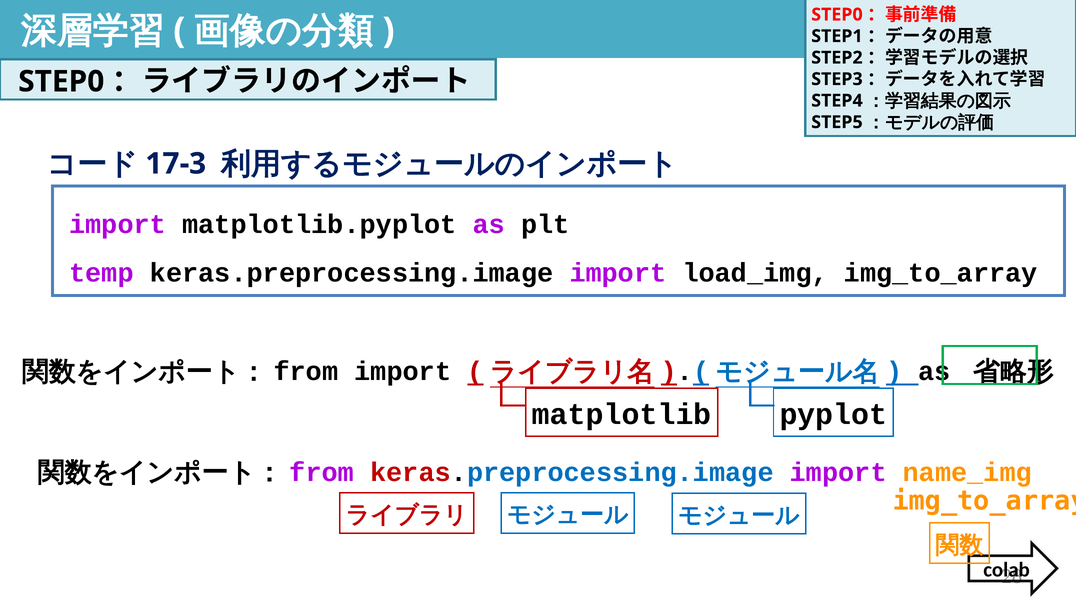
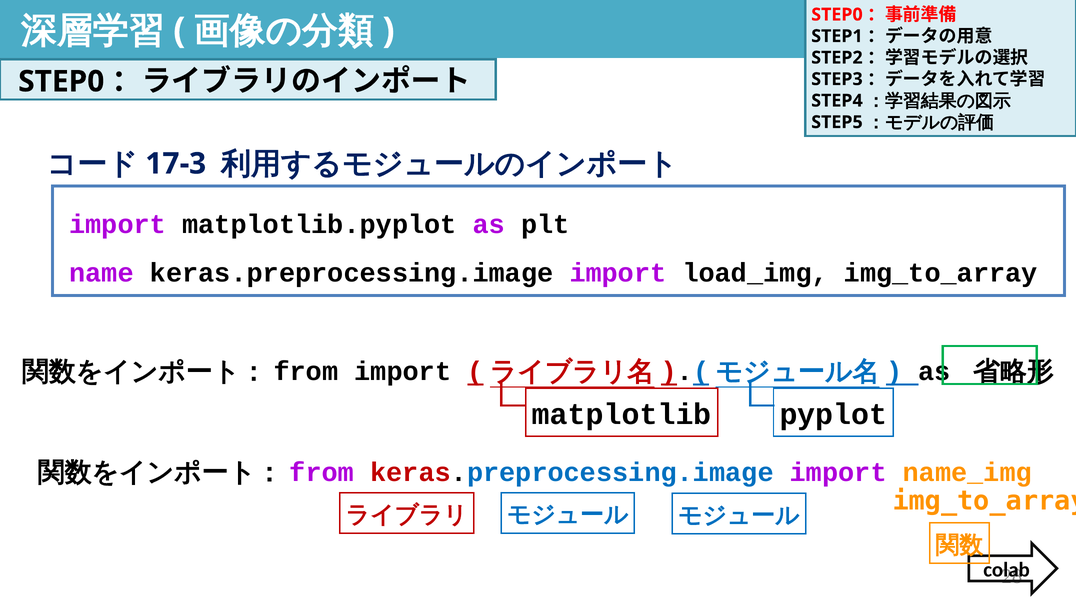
temp: temp -> name (101, 273)
